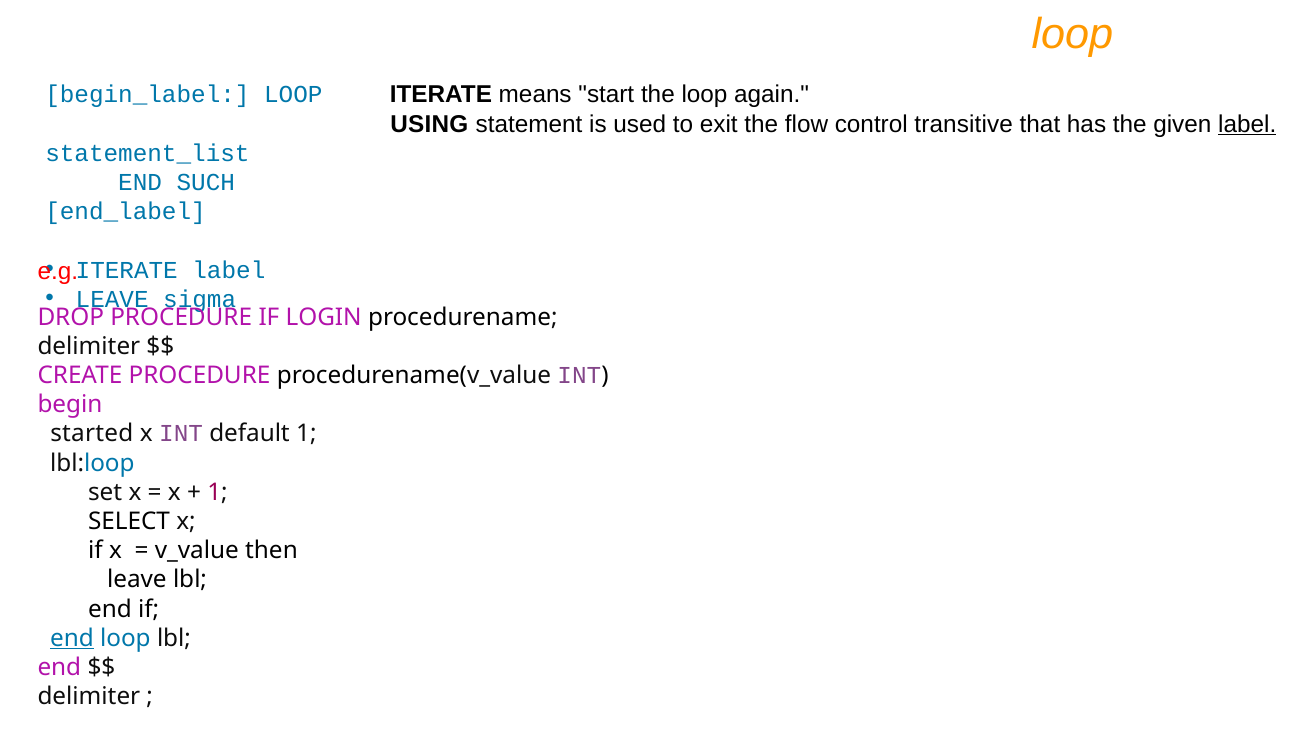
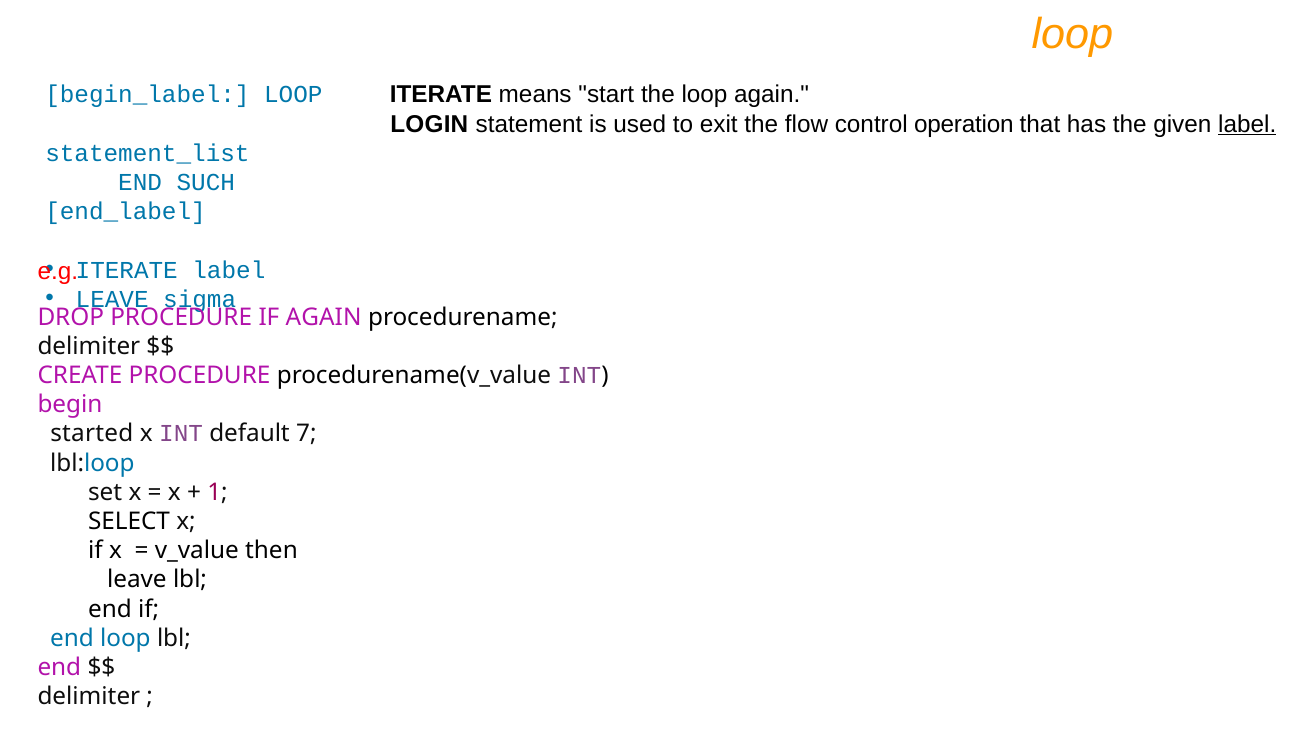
USING: USING -> LOGIN (429, 124)
transitive: transitive -> operation (964, 124)
IF LOGIN: LOGIN -> AGAIN (324, 317)
default 1: 1 -> 7 (306, 434)
end underline: present -> none (72, 638)
